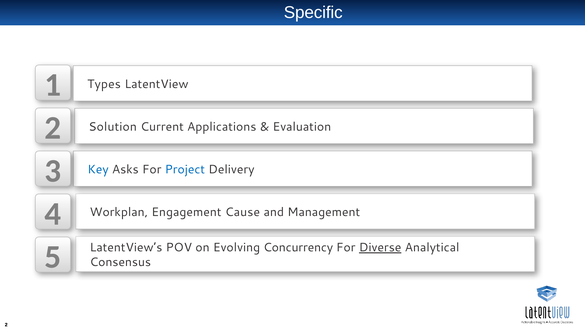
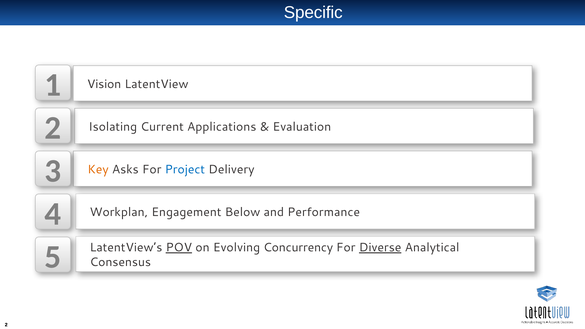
Types: Types -> Vision (104, 84)
Solution: Solution -> Isolating (113, 127)
Key colour: blue -> orange (98, 169)
Cause: Cause -> Below (243, 212)
Management: Management -> Performance (324, 212)
POV underline: none -> present (179, 248)
